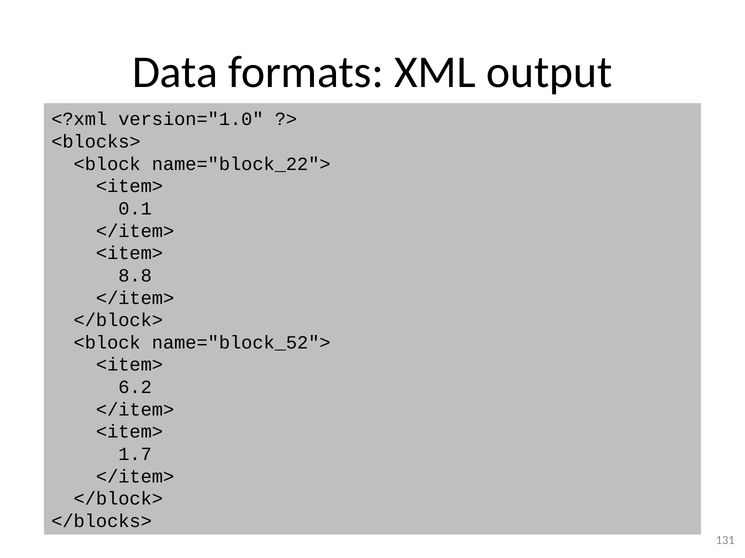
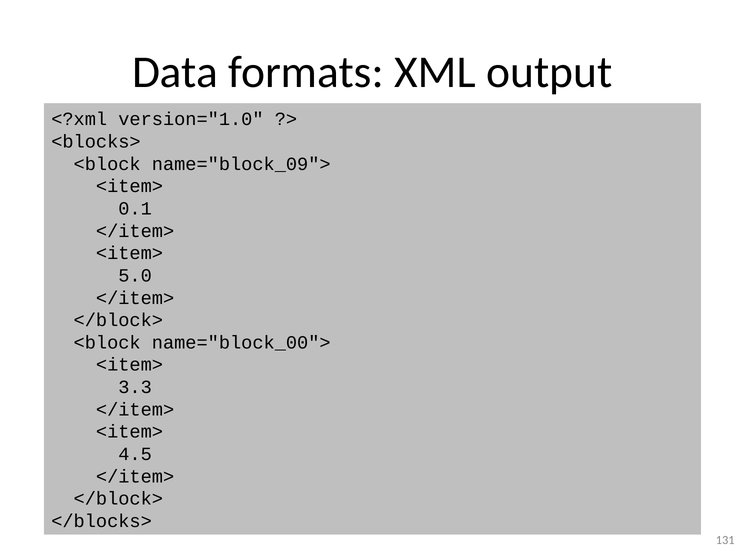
name="block_22">: name="block_22"> -> name="block_09"> (241, 164)
8.8: 8.8 -> 5.0 (135, 276)
name="block_52">: name="block_52"> -> name="block_00"> (241, 343)
6.2: 6.2 -> 3.3 (135, 388)
1.7: 1.7 -> 4.5 (135, 455)
